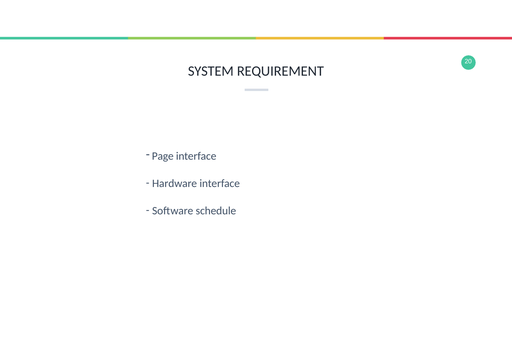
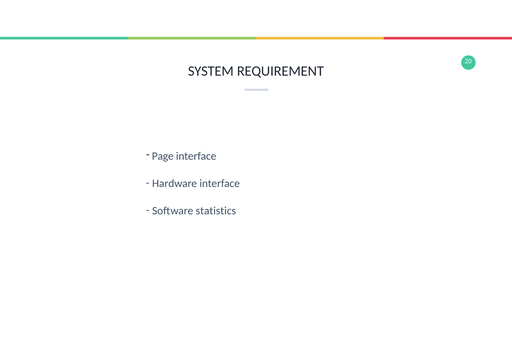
schedule: schedule -> statistics (216, 211)
